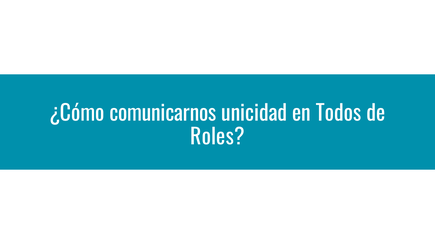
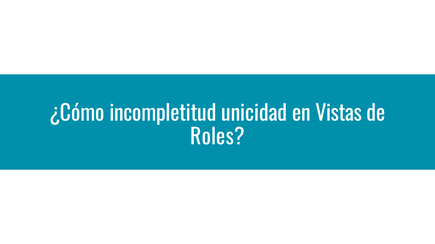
comunicarnos: comunicarnos -> incompletitud (163, 114)
Todos: Todos -> Vistas (339, 114)
